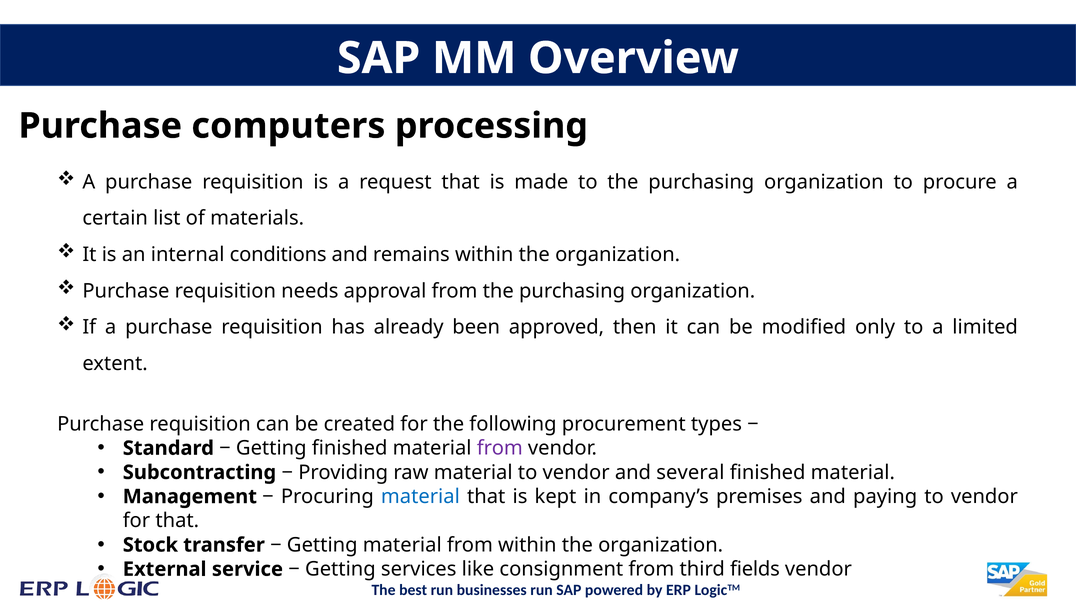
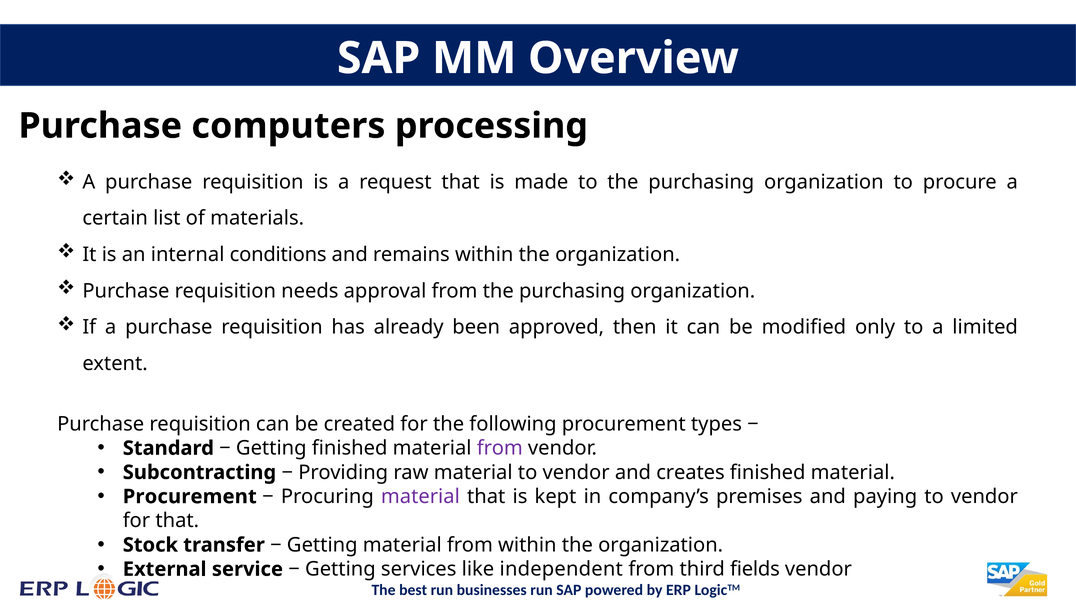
several: several -> creates (690, 473)
Management: Management -> Procurement (190, 497)
material colour: blue -> purple (420, 497)
consignment: consignment -> independent (561, 569)
